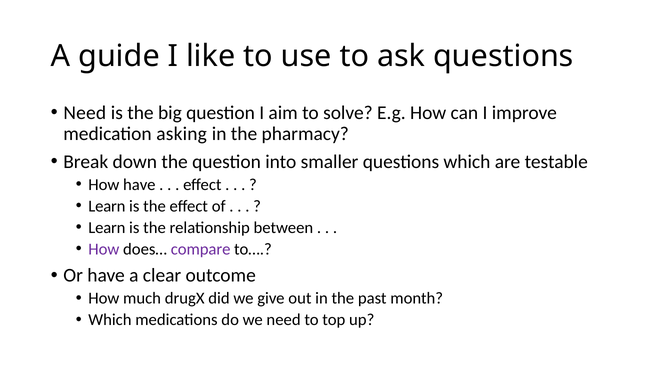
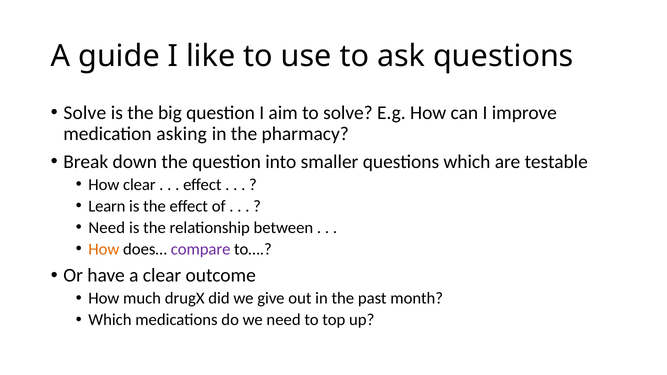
Need: Need -> Solve (85, 113)
How have: have -> clear (139, 185)
Learn: Learn -> Need (107, 228)
How colour: purple -> orange (104, 249)
